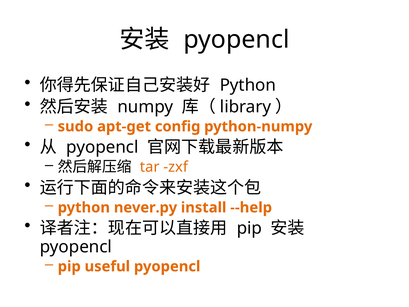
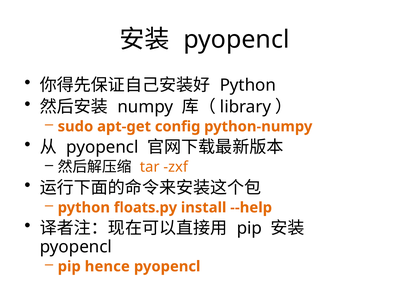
never.py: never.py -> floats.py (145, 207)
useful: useful -> hence (107, 266)
